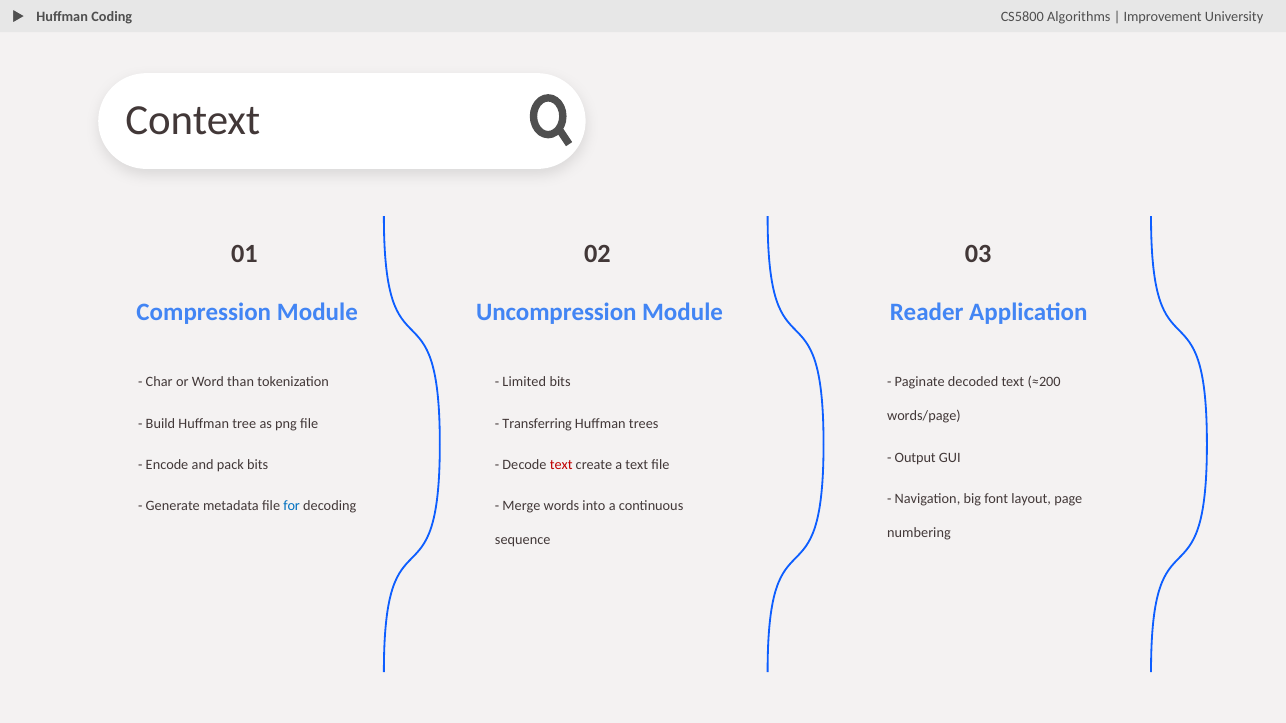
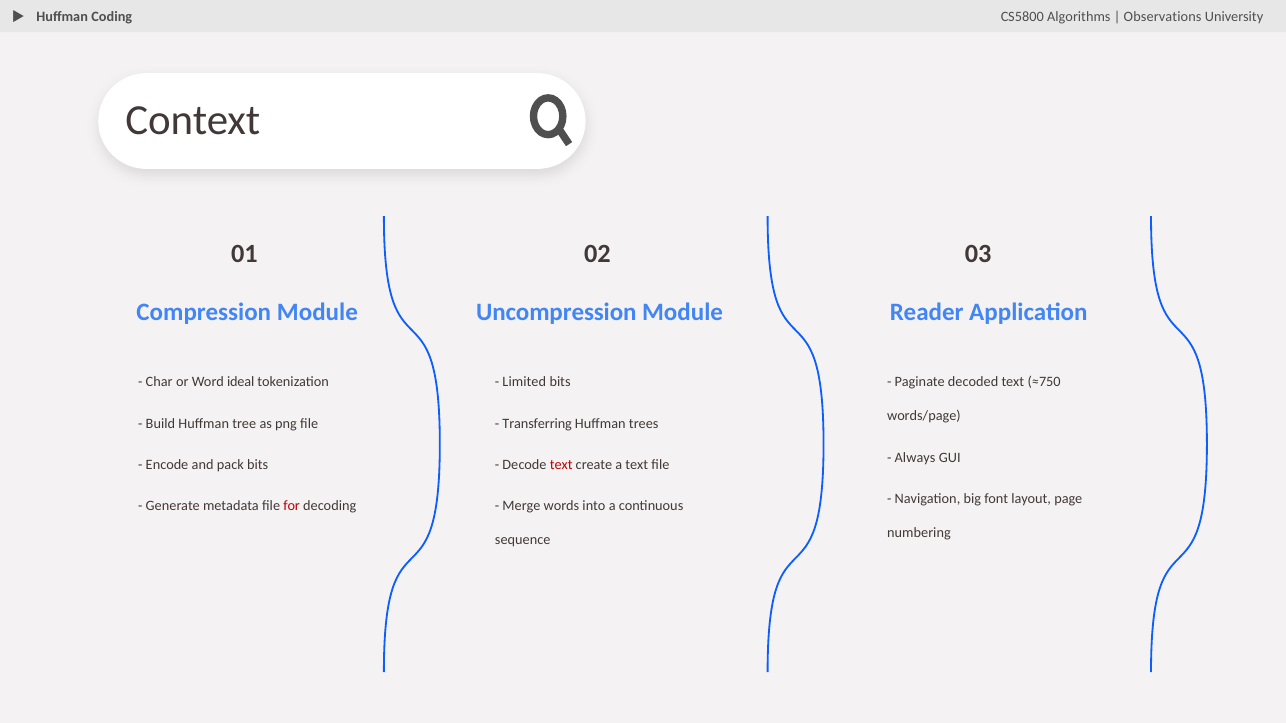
Improvement: Improvement -> Observations (1163, 17)
than: than -> ideal (241, 382)
≈200: ≈200 -> ≈750 (1044, 382)
Output: Output -> Always (915, 458)
for colour: blue -> red (292, 506)
